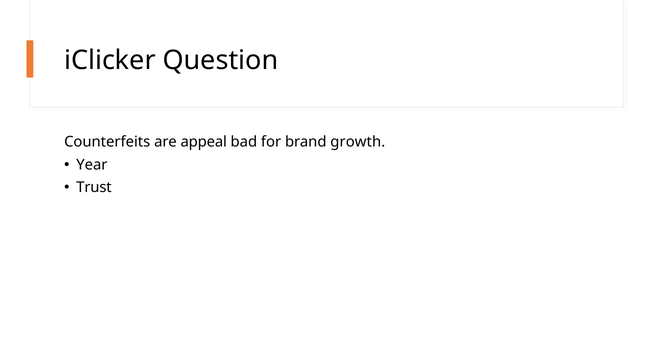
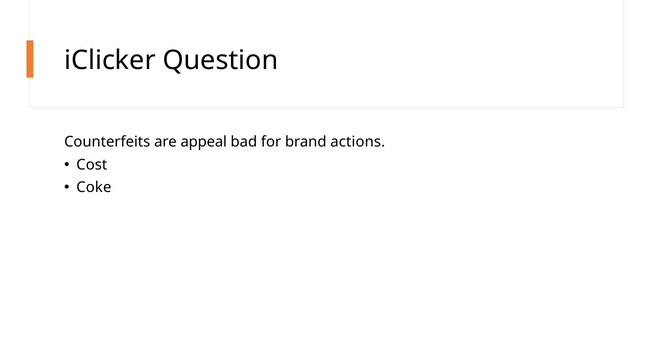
growth: growth -> actions (358, 142)
Year: Year -> Cost (92, 165)
Trust: Trust -> Coke (94, 188)
